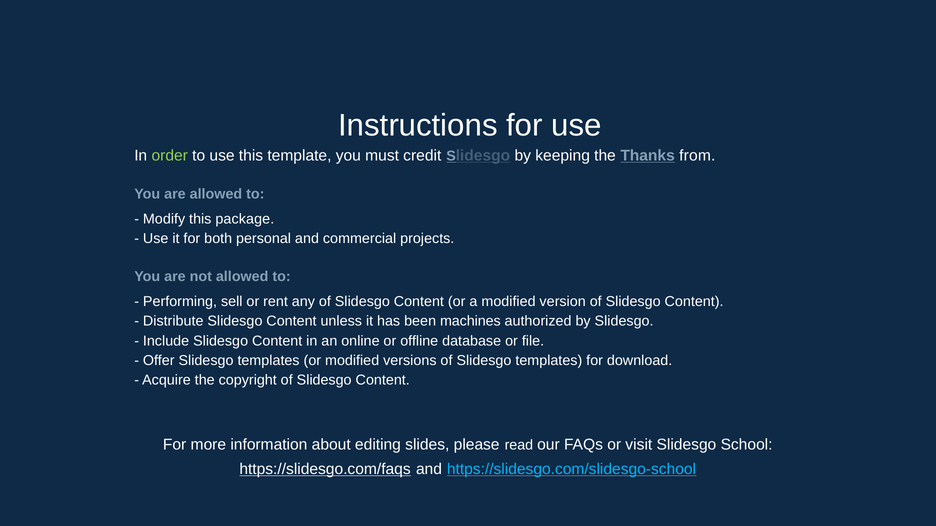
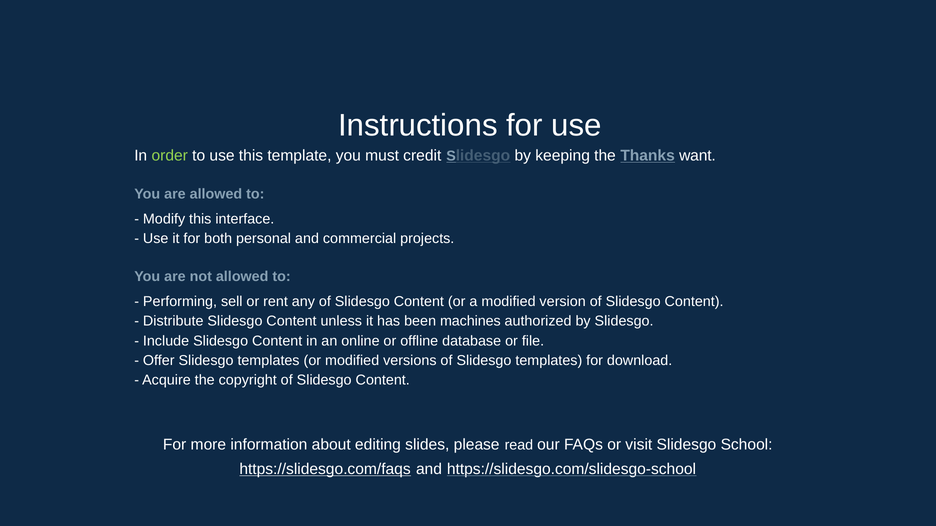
from: from -> want (697, 156)
package: package -> interface (245, 219)
https://slidesgo.com/slidesgo-school colour: light blue -> white (571, 469)
